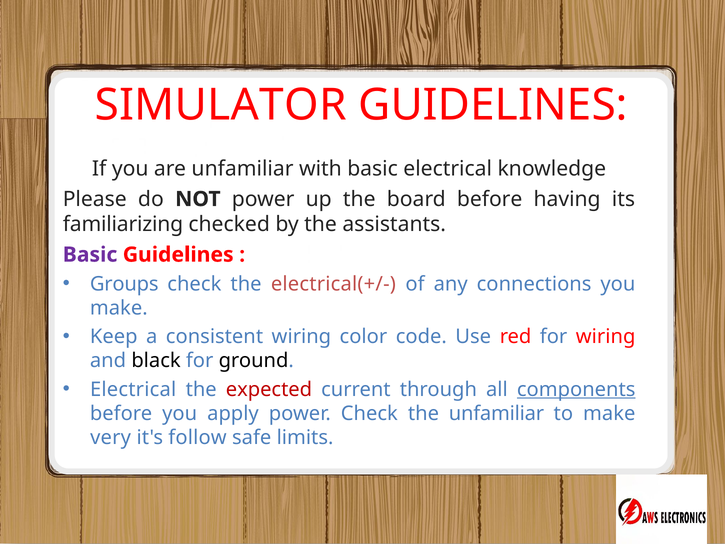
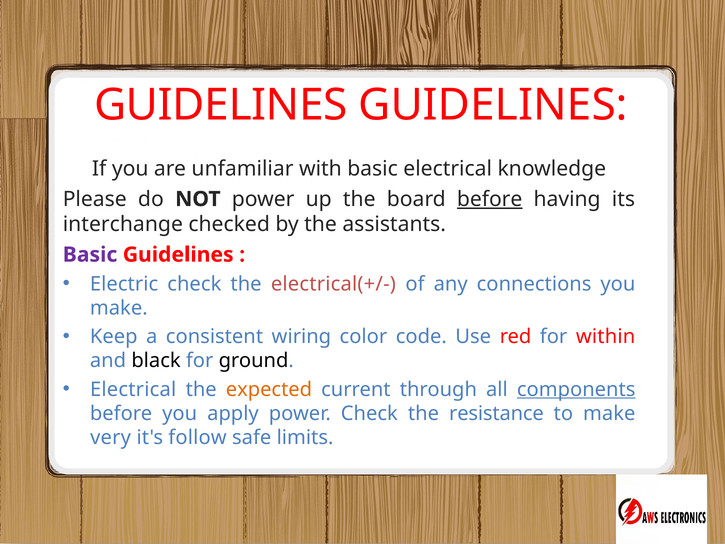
SIMULATOR: SIMULATOR -> GUIDELINES (221, 105)
before underline: none -> present (490, 199)
familiarizing: familiarizing -> interchange (123, 224)
Groups: Groups -> Electric (124, 284)
for wiring: wiring -> within (606, 336)
expected colour: red -> orange (269, 389)
the unfamiliar: unfamiliar -> resistance (496, 413)
